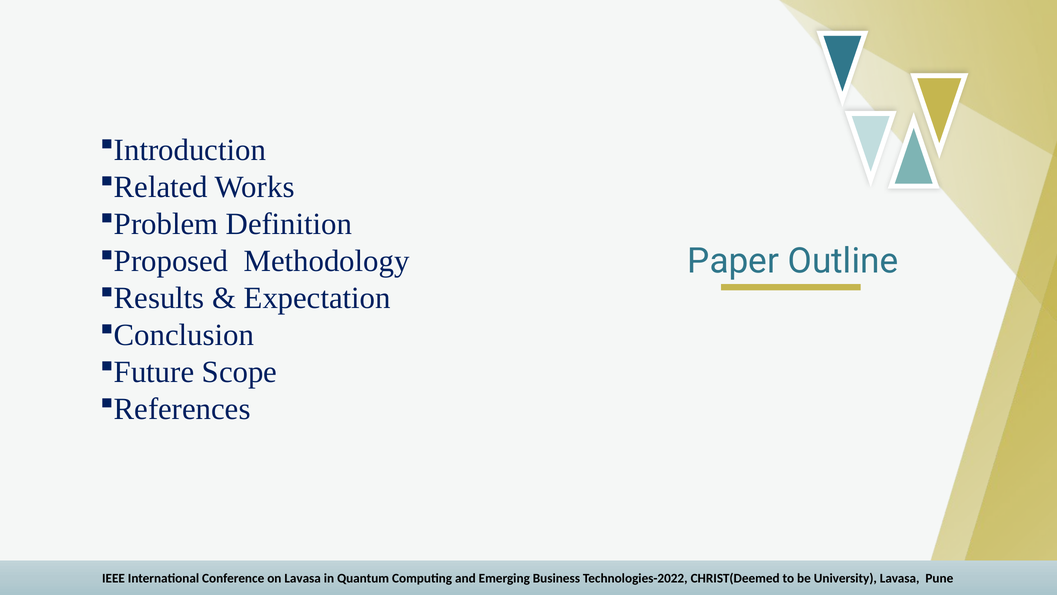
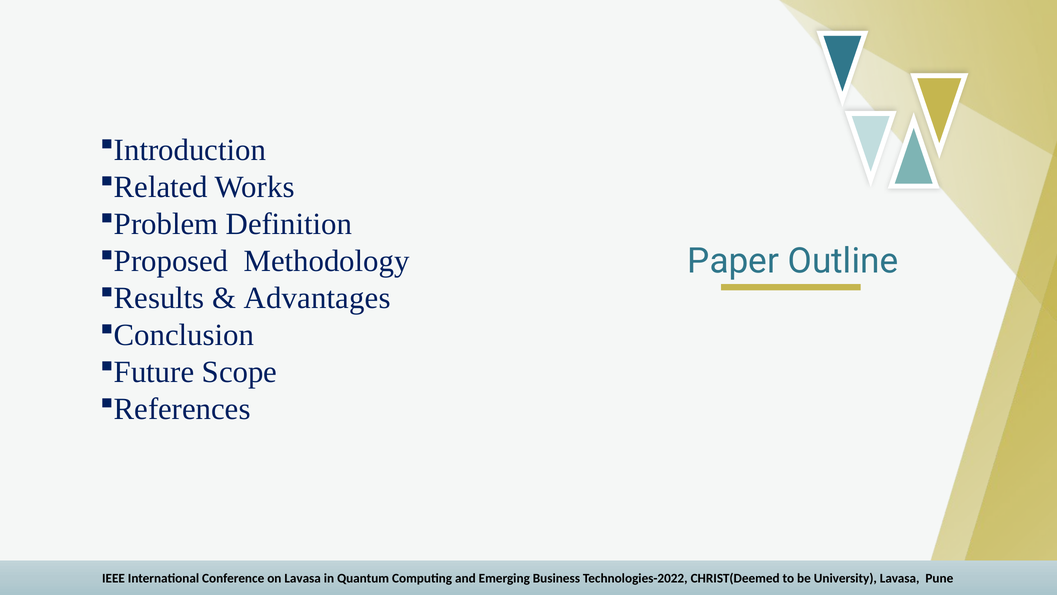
Expectation: Expectation -> Advantages (317, 298)
